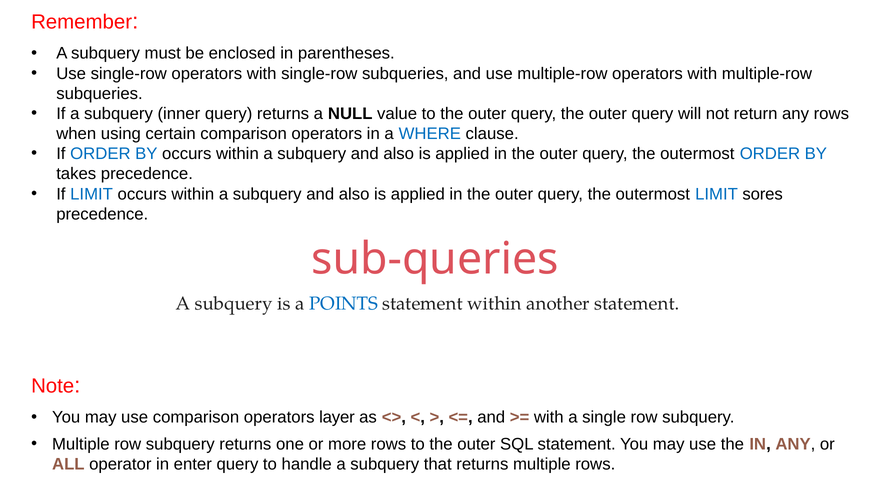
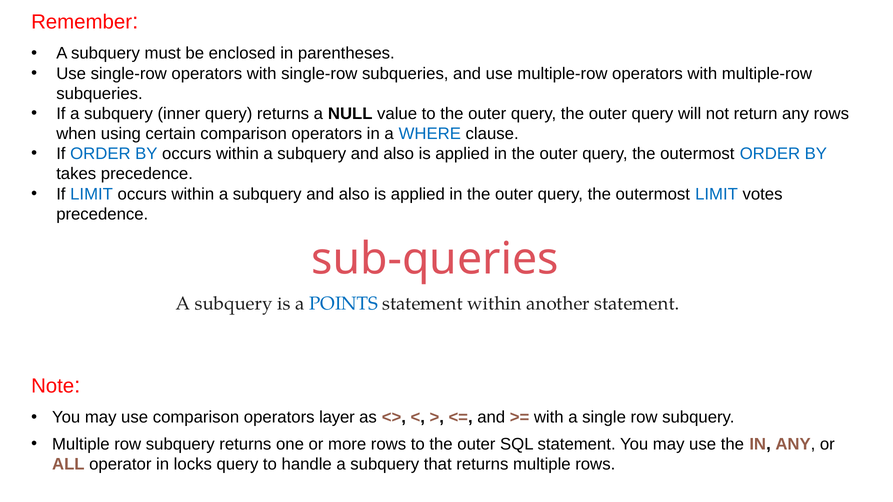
sores: sores -> votes (763, 194)
enter: enter -> locks (193, 465)
